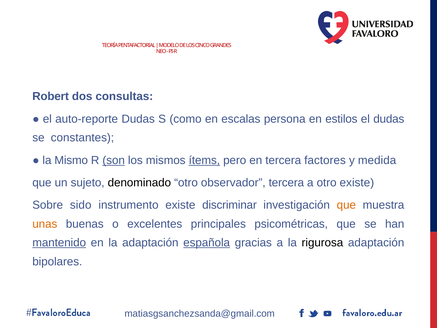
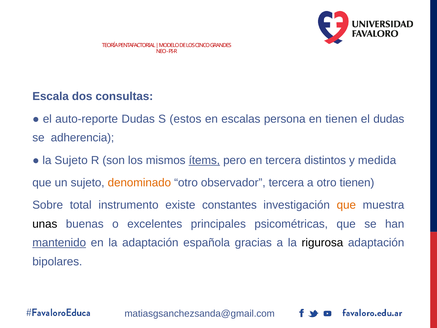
Robert: Robert -> Escala (51, 96)
como: como -> estos (185, 119)
en estilos: estilos -> tienen (341, 119)
constantes: constantes -> adherencia (82, 138)
la Mismo: Mismo -> Sujeto (71, 160)
son underline: present -> none (114, 160)
factores: factores -> distintos (325, 160)
denominado colour: black -> orange (139, 183)
otro existe: existe -> tienen (357, 183)
sido: sido -> total (81, 205)
discriminar: discriminar -> constantes (229, 205)
unas colour: orange -> black (45, 224)
española underline: present -> none (207, 243)
